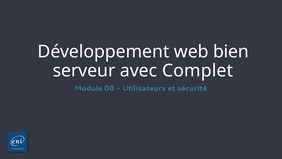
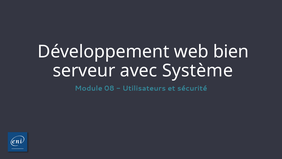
Complet: Complet -> Système (198, 70)
